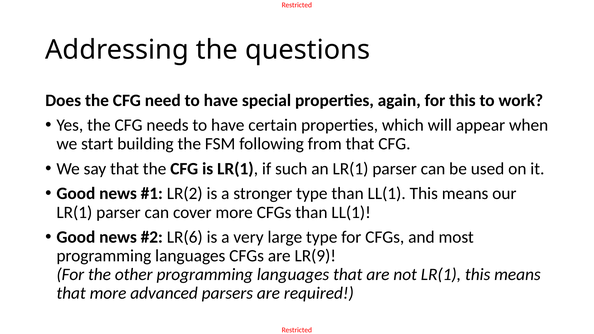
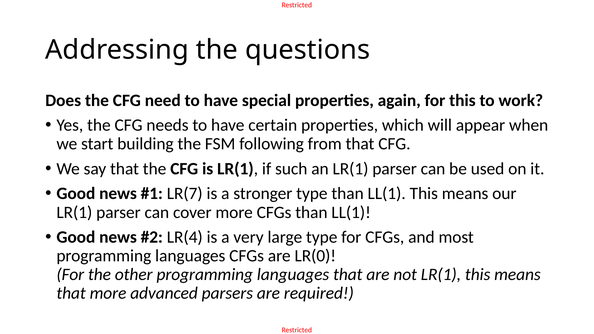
LR(2: LR(2 -> LR(7 (185, 194)
LR(6: LR(6 -> LR(4 (185, 237)
LR(9: LR(9 -> LR(0 (315, 256)
